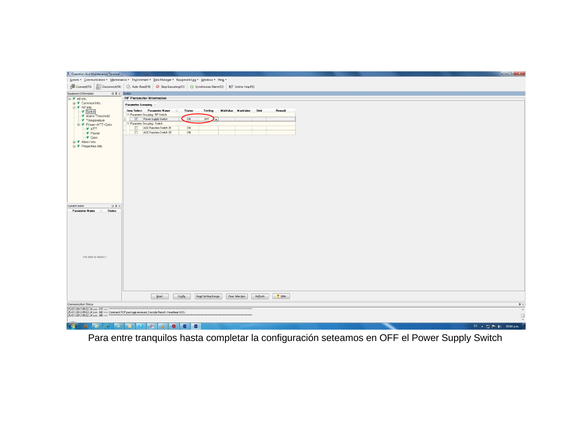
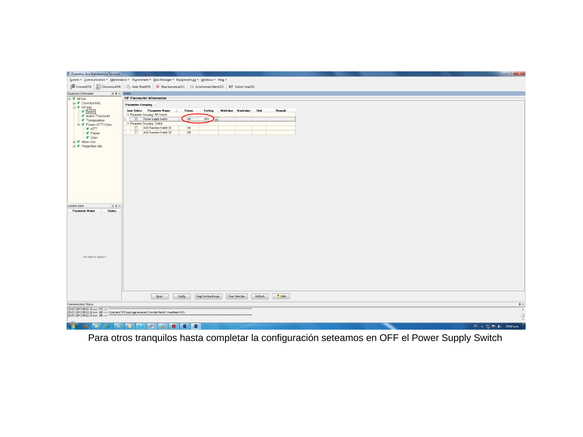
entre: entre -> otros (122, 338)
